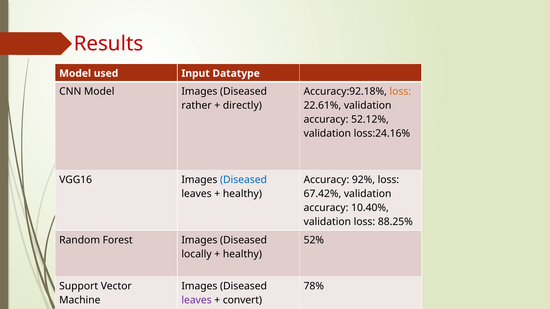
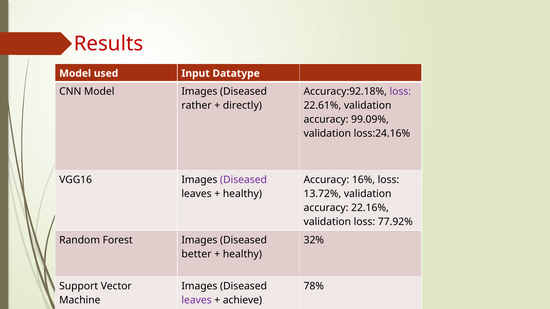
loss colour: orange -> purple (400, 92)
52.12%: 52.12% -> 99.09% (370, 120)
Diseased colour: blue -> purple (243, 180)
92%: 92% -> 16% (363, 180)
67.42%: 67.42% -> 13.72% (322, 194)
10.40%: 10.40% -> 22.16% (370, 208)
88.25%: 88.25% -> 77.92% (395, 222)
52%: 52% -> 32% (314, 240)
locally: locally -> better (196, 254)
convert: convert -> achieve (242, 301)
